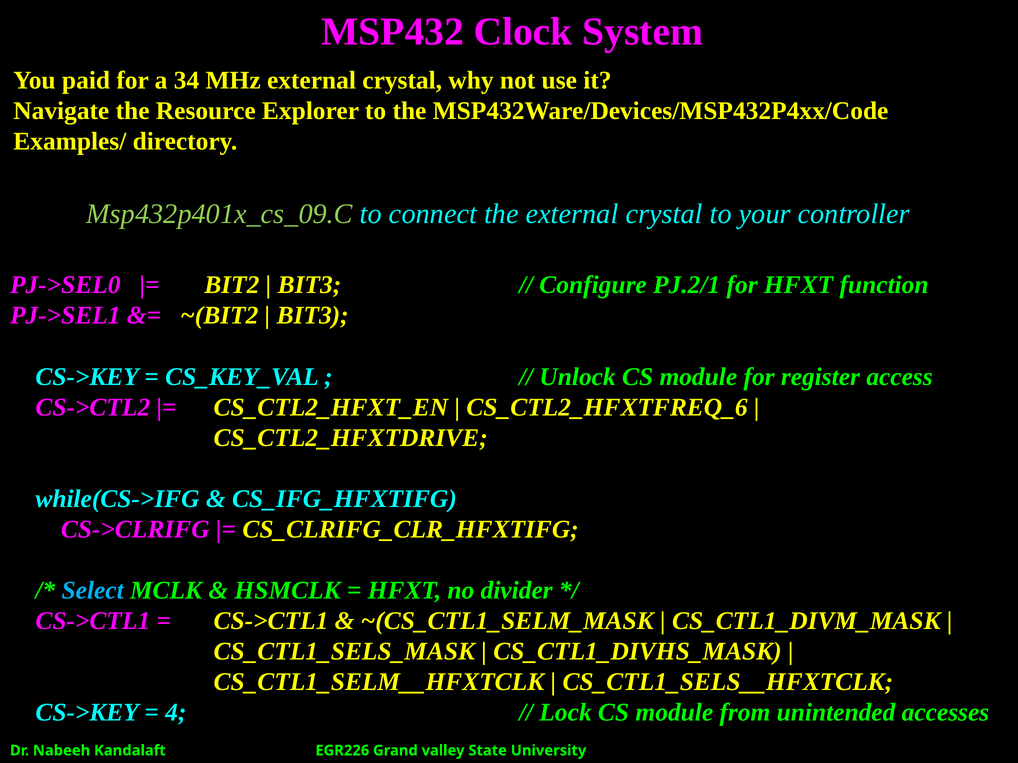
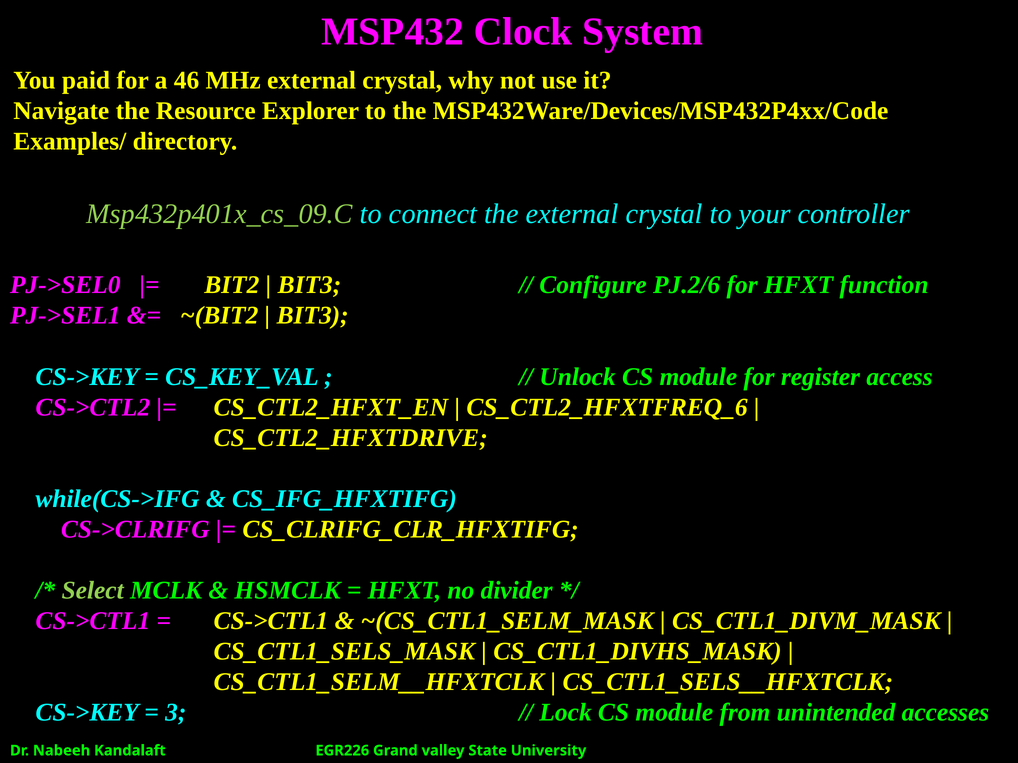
34: 34 -> 46 (187, 80)
PJ.2/1: PJ.2/1 -> PJ.2/6 (687, 285)
Select colour: light blue -> light green (93, 591)
4: 4 -> 3 (176, 713)
